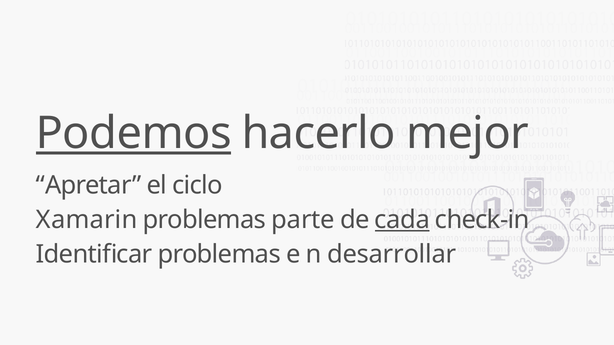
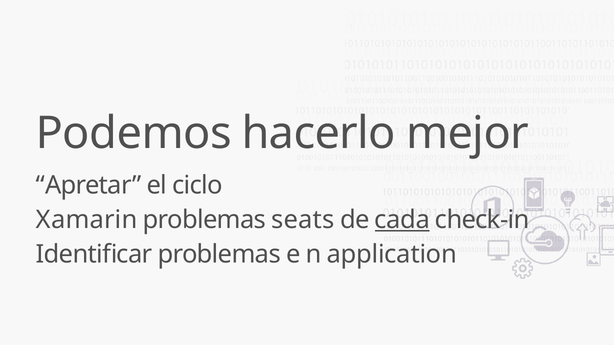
Podemos underline: present -> none (134, 134)
parte: parte -> seats (303, 220)
desarrollar: desarrollar -> application (392, 255)
